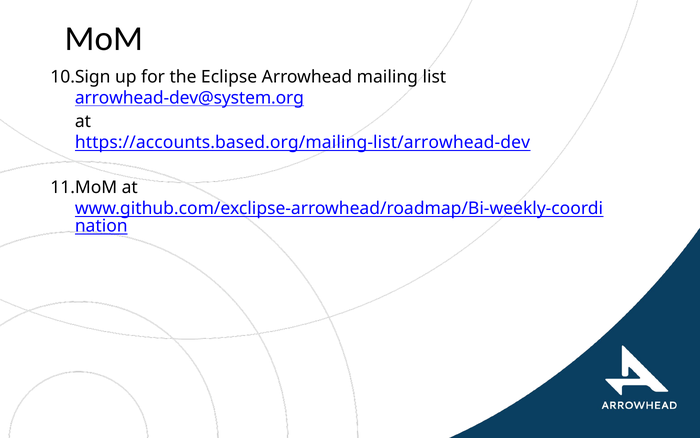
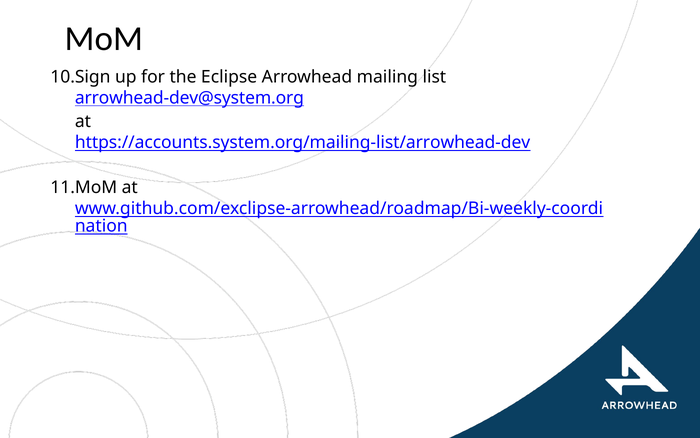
https://accounts.based.org/mailing-list/arrowhead-dev: https://accounts.based.org/mailing-list/arrowhead-dev -> https://accounts.system.org/mailing-list/arrowhead-dev (303, 142)
